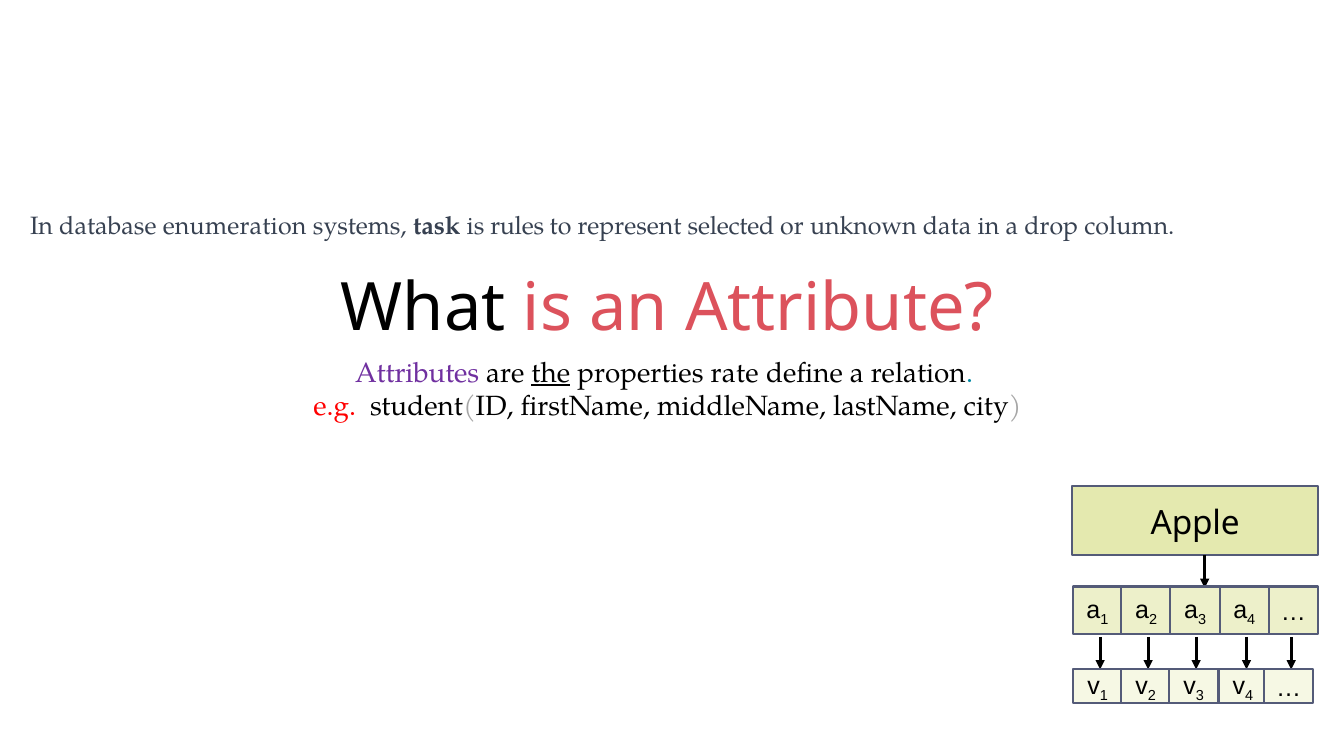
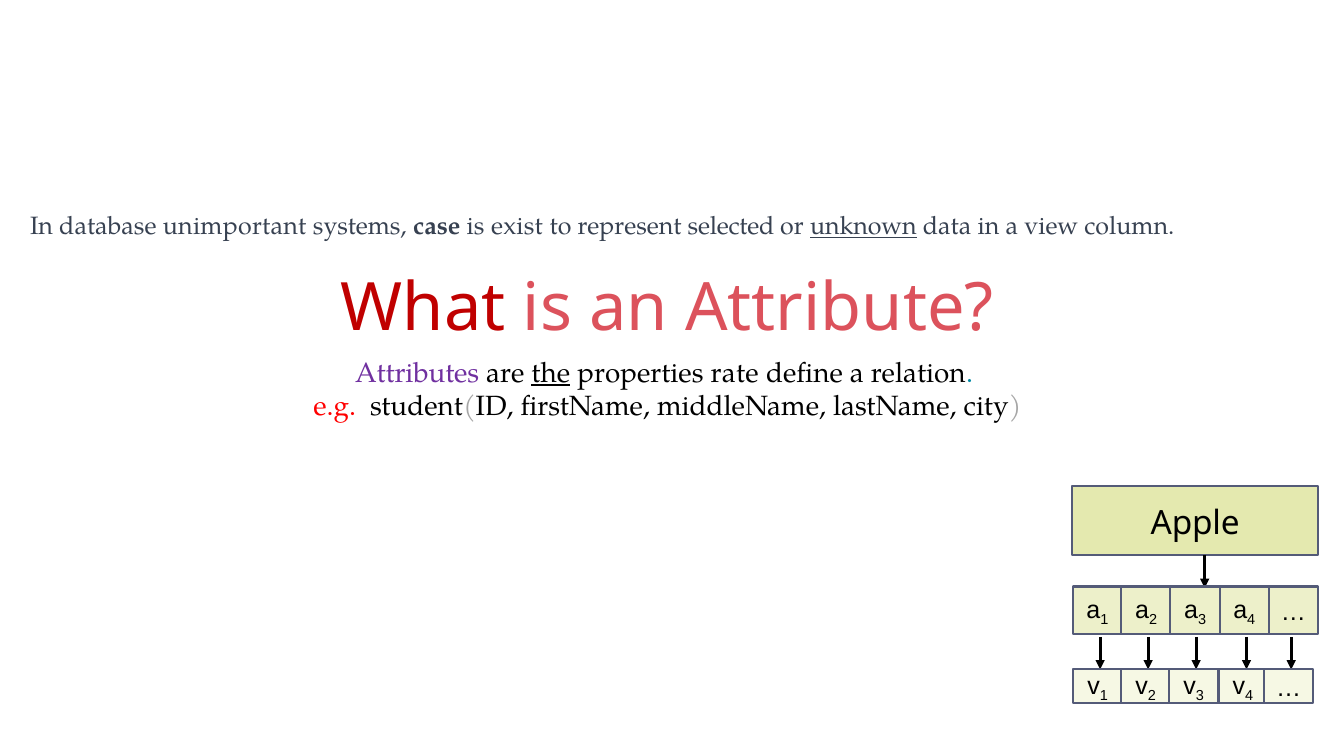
enumeration: enumeration -> unimportant (235, 227)
task: task -> case (437, 227)
rules: rules -> exist (517, 227)
unknown underline: none -> present (863, 227)
drop: drop -> view (1051, 227)
What colour: black -> red (423, 308)
